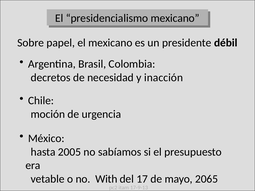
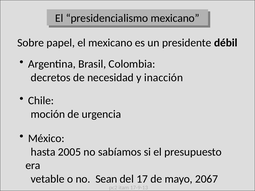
With: With -> Sean (106, 179)
2065: 2065 -> 2067 (207, 179)
